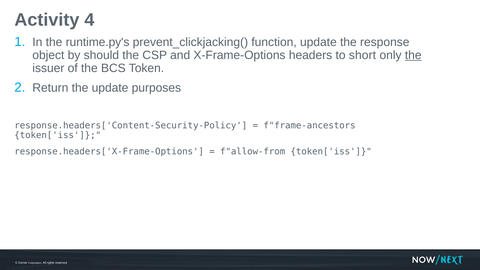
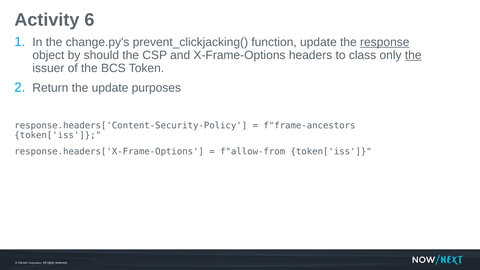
4: 4 -> 6 (89, 20)
runtime.py's: runtime.py's -> change.py's (98, 42)
response underline: none -> present (385, 42)
short: short -> class (363, 55)
